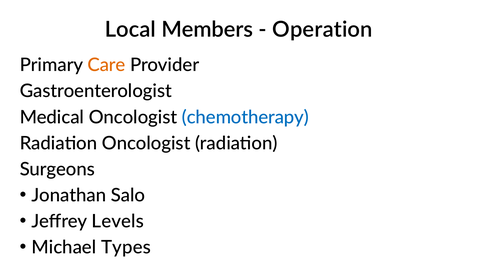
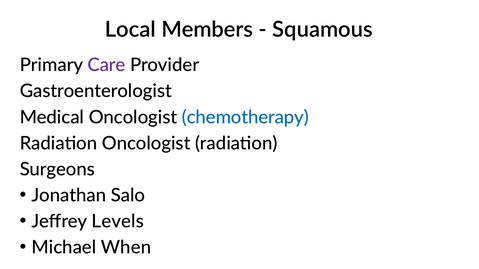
Operation: Operation -> Squamous (323, 30)
Care colour: orange -> purple (106, 65)
Types: Types -> When (126, 248)
